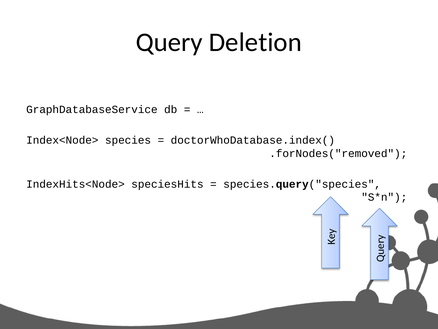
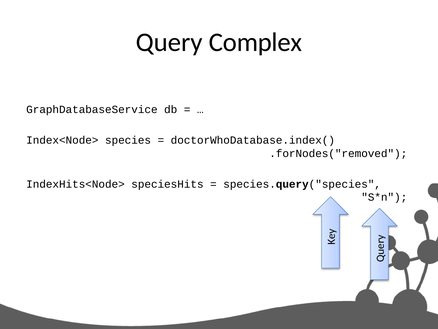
Deletion: Deletion -> Complex (255, 42)
